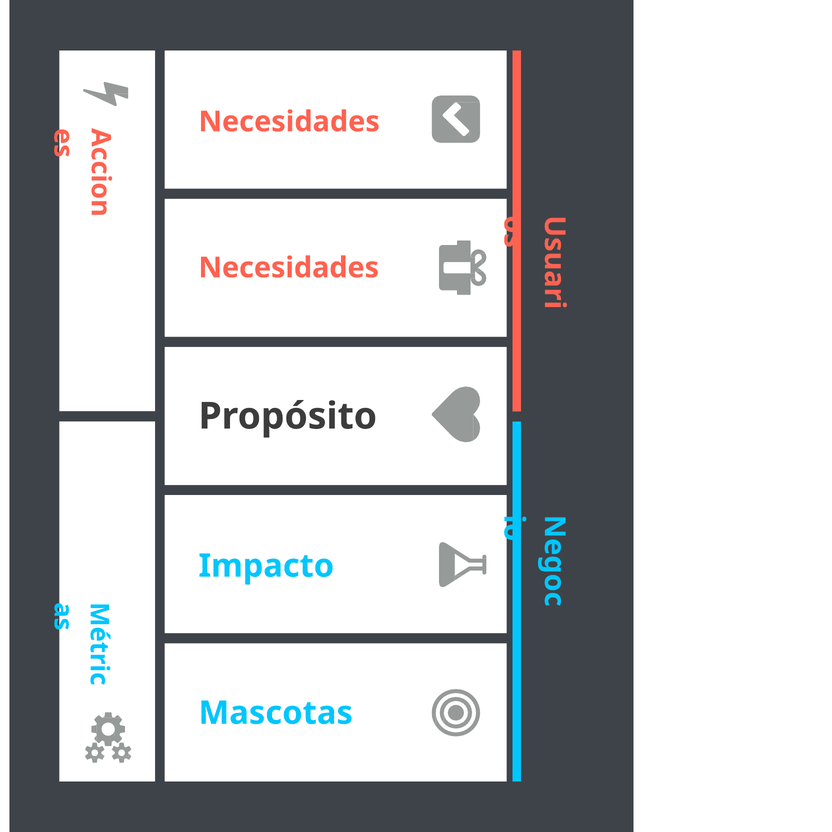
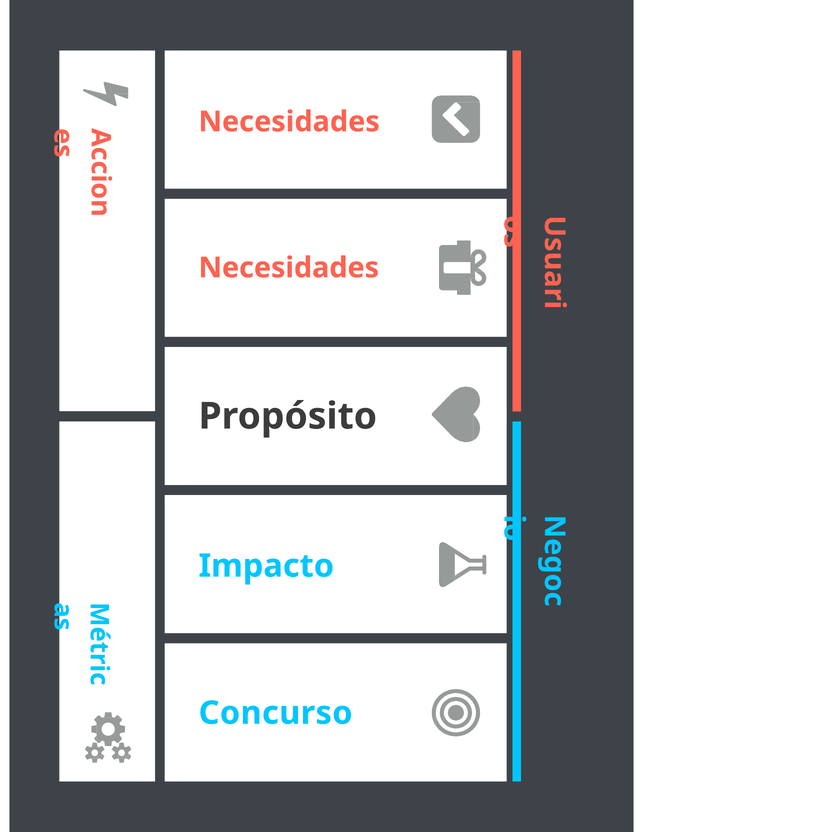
Mascotas: Mascotas -> Concurso (276, 713)
